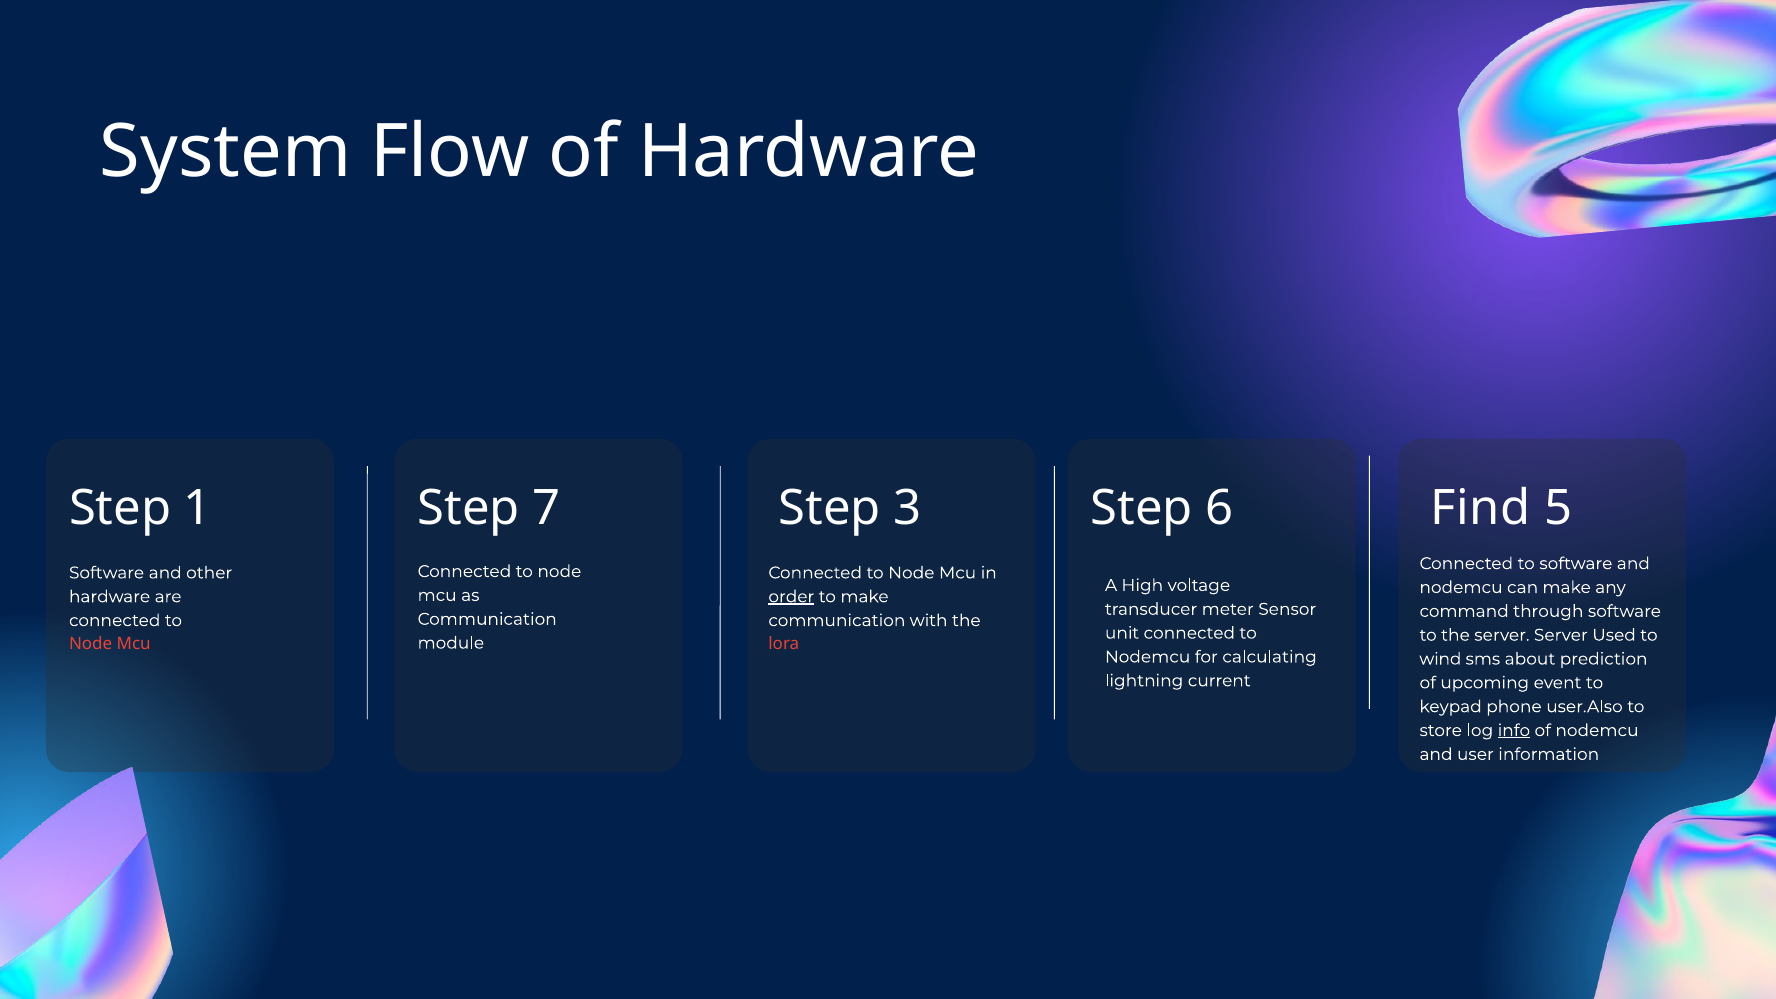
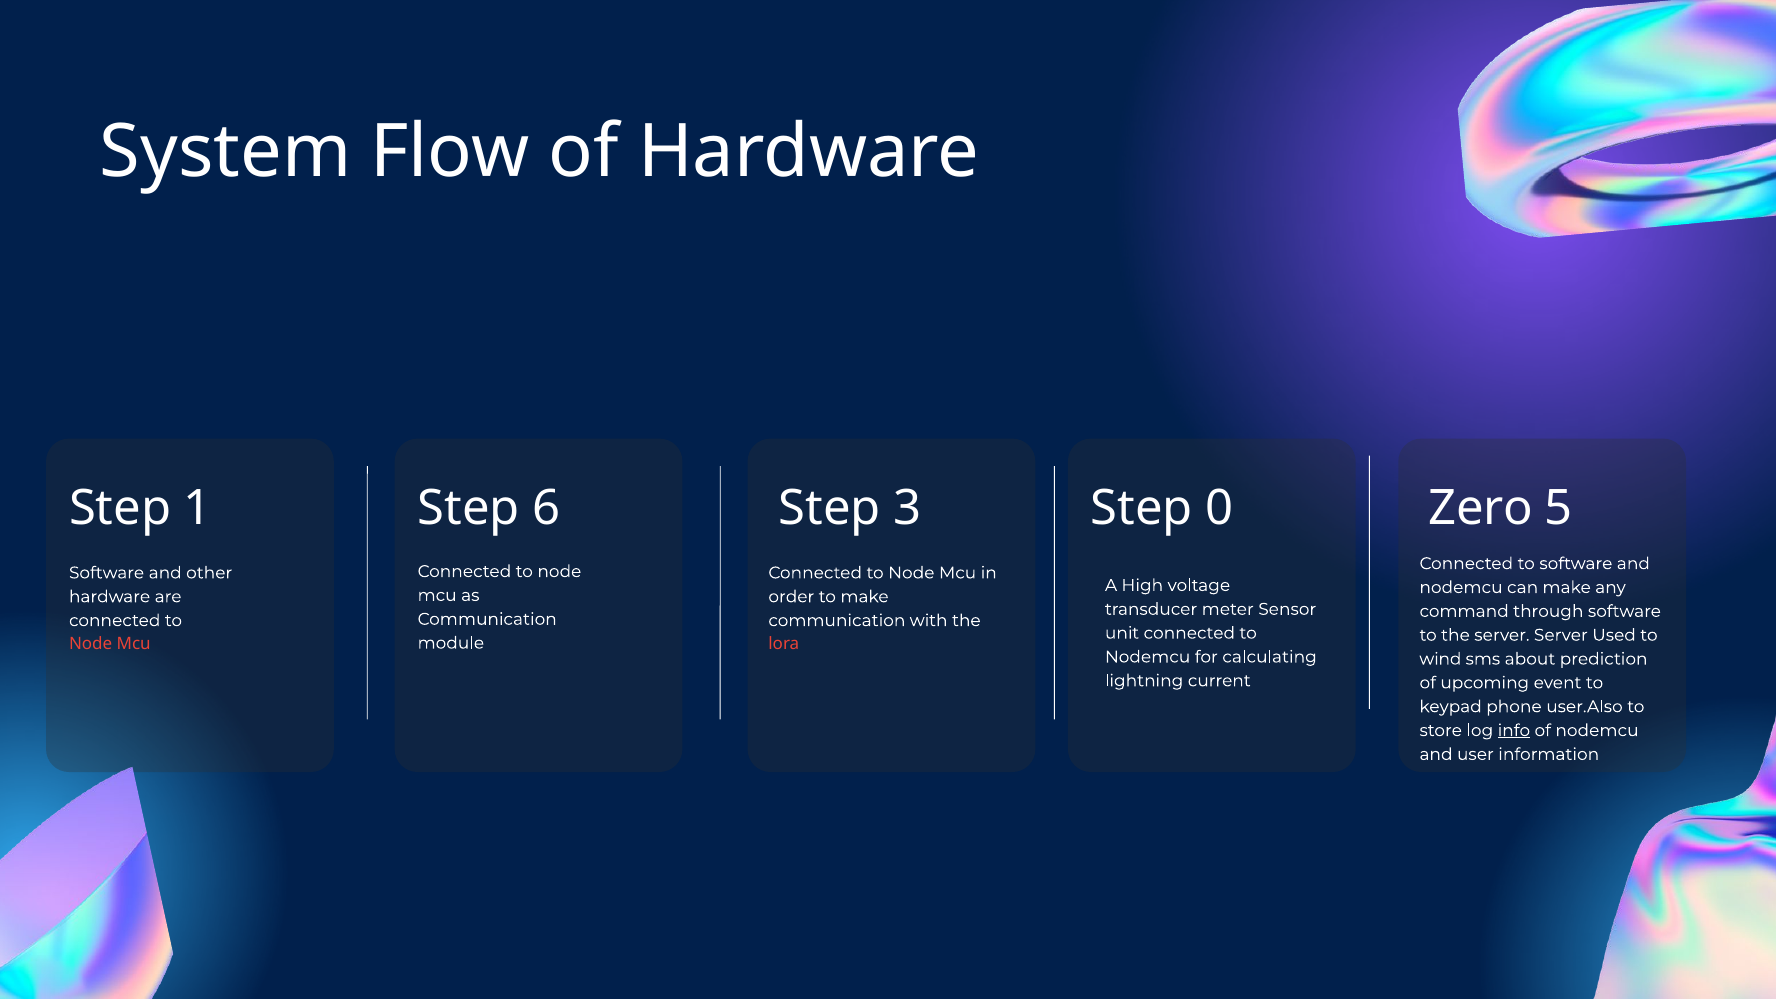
7: 7 -> 6 (547, 508)
6: 6 -> 0 (1220, 508)
Find: Find -> Zero (1481, 508)
order underline: present -> none (791, 597)
